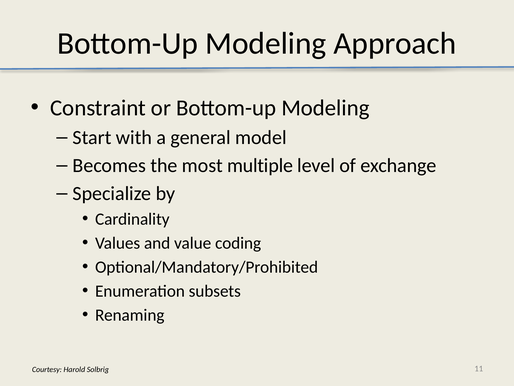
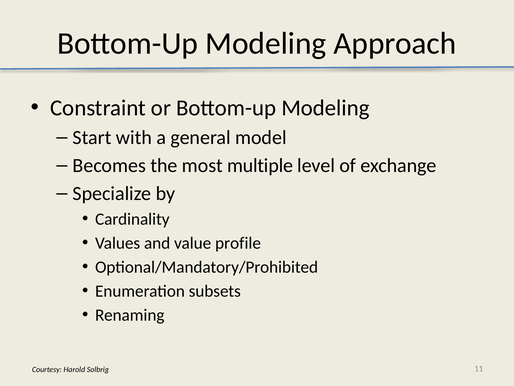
coding: coding -> profile (238, 243)
